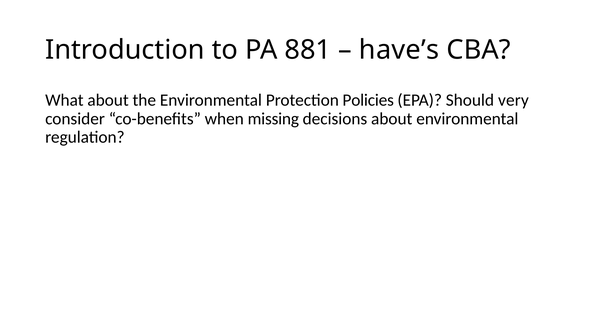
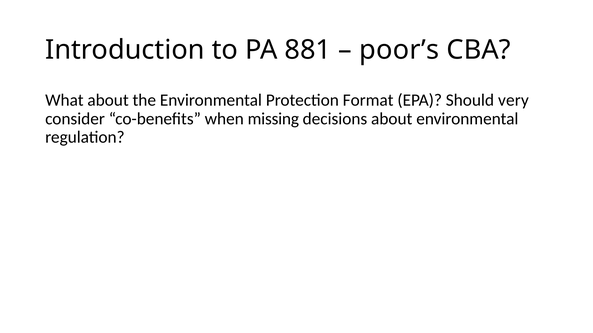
have’s: have’s -> poor’s (399, 50)
Policies: Policies -> Format (368, 100)
